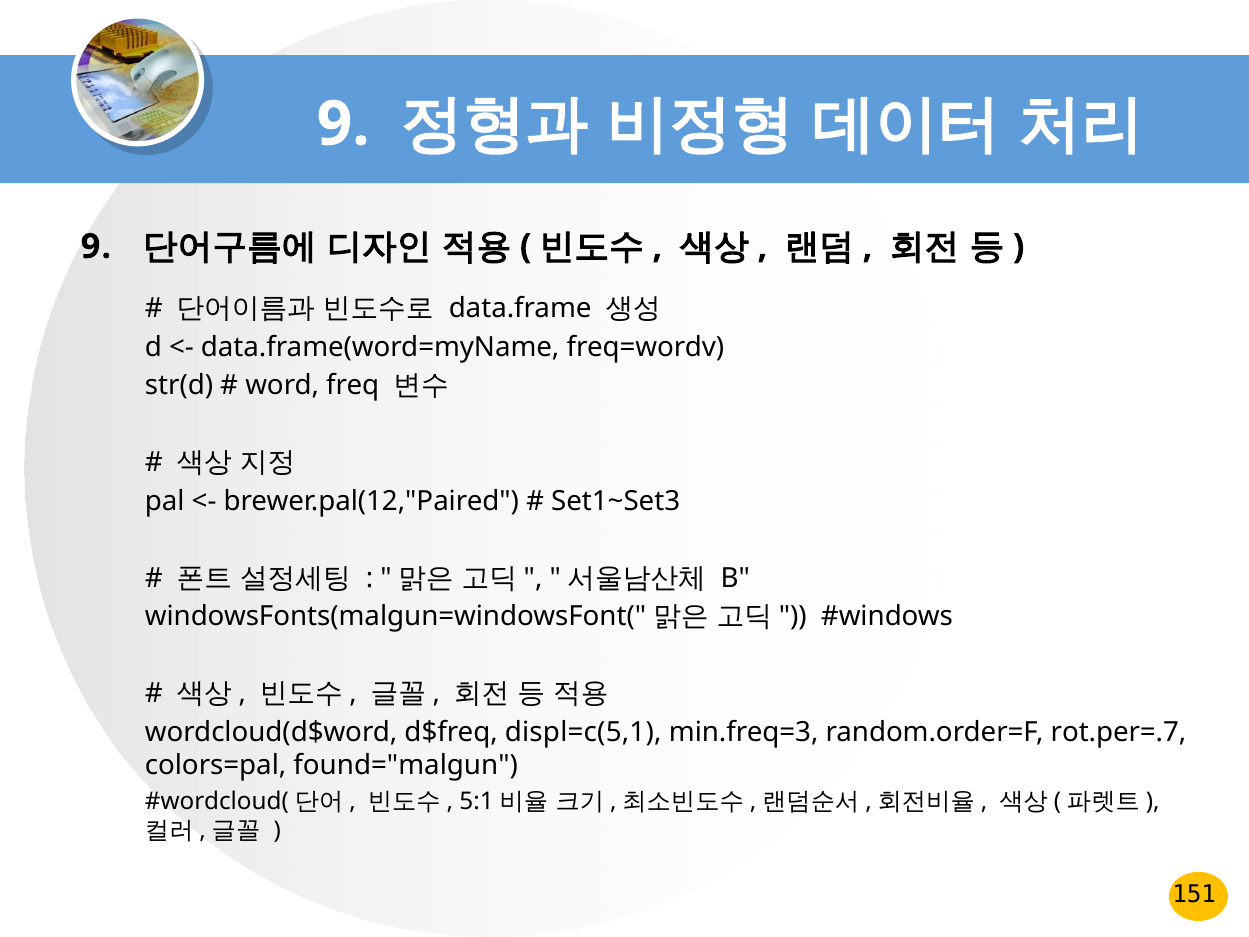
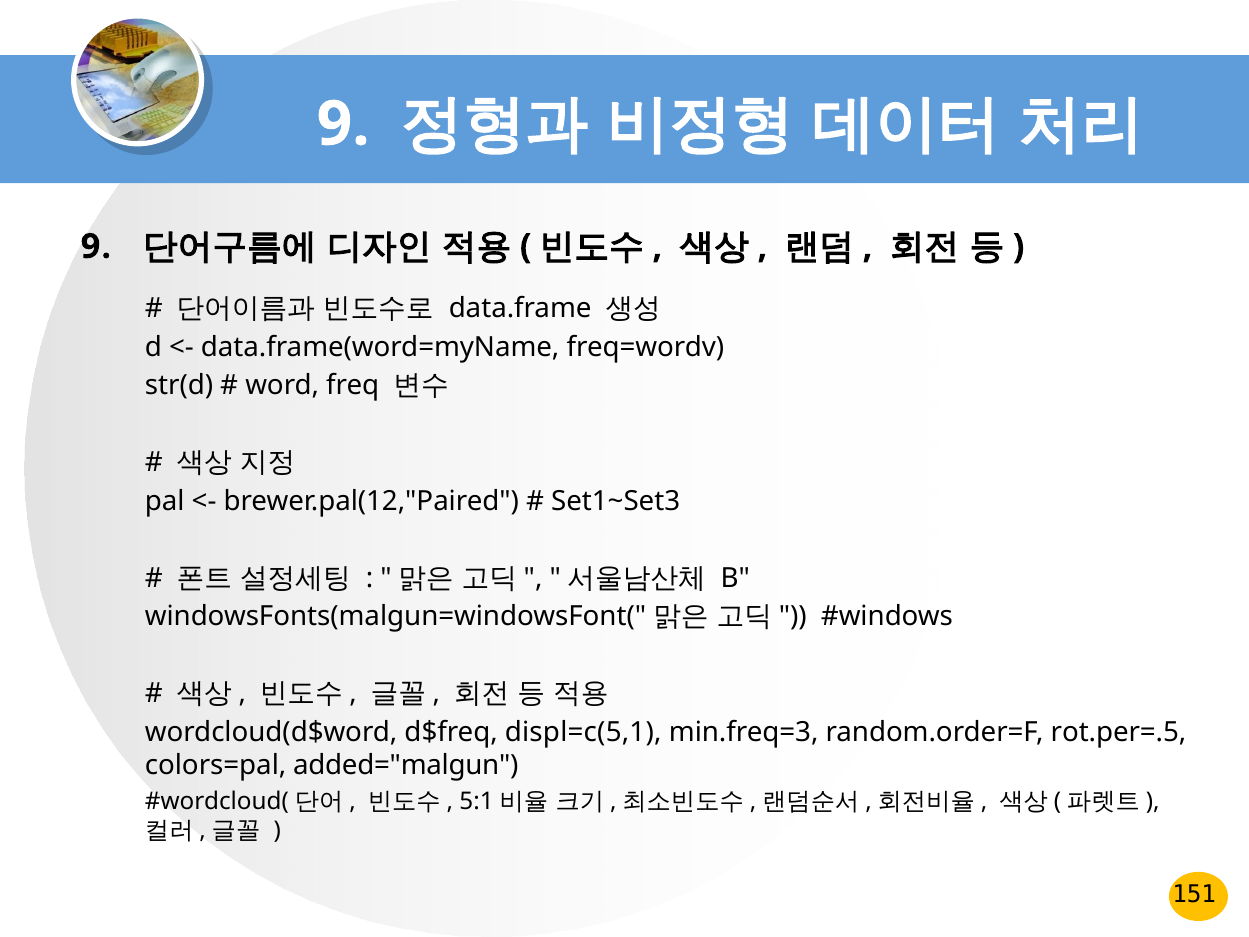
rot.per=.7: rot.per=.7 -> rot.per=.5 (1119, 732)
found="malgun: found="malgun -> added="malgun (406, 765)
